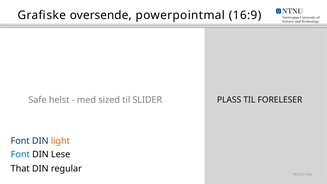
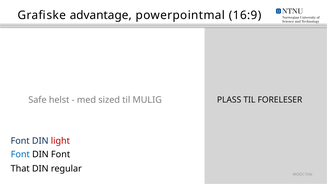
oversende: oversende -> advantage (101, 15)
SLIDER: SLIDER -> MULIG (147, 100)
light colour: orange -> red (60, 141)
DIN Lese: Lese -> Font (61, 154)
